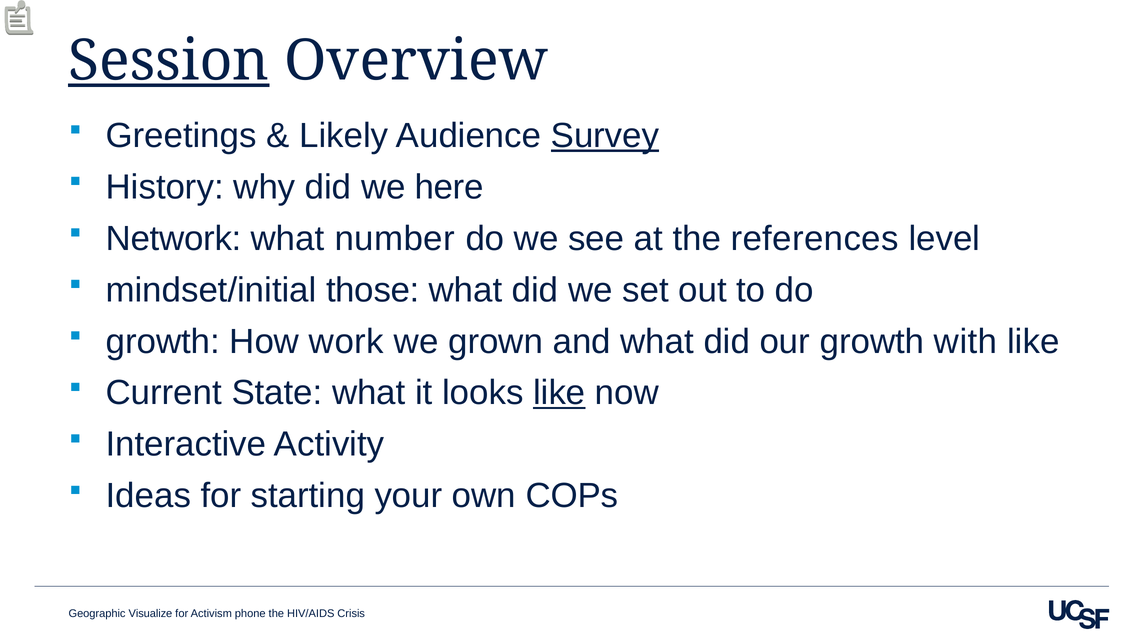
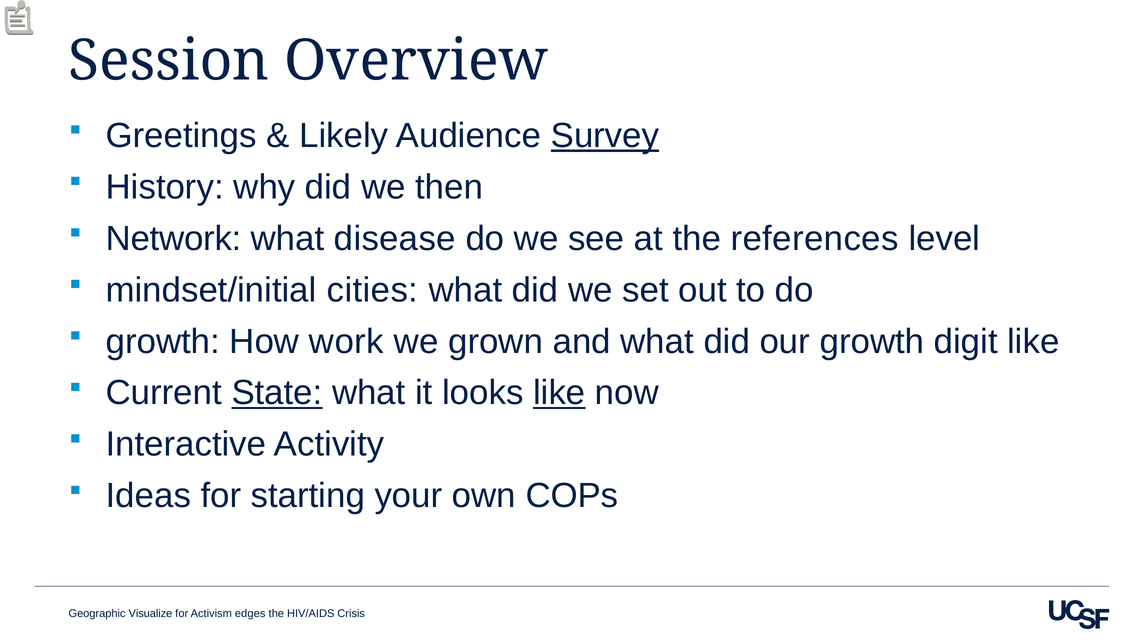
Session underline: present -> none (169, 61)
here: here -> then (449, 187)
number: number -> disease (395, 239)
those: those -> cities (372, 290)
with: with -> digit (966, 341)
State underline: none -> present (277, 393)
phone: phone -> edges (250, 614)
